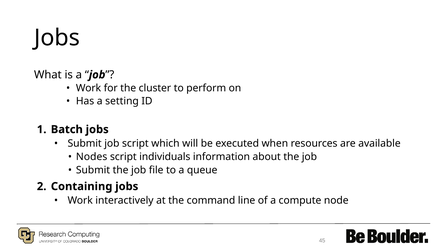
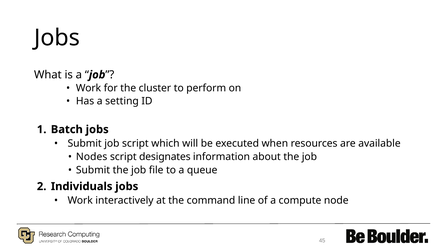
individuals: individuals -> designates (165, 156)
Containing: Containing -> Individuals (82, 186)
